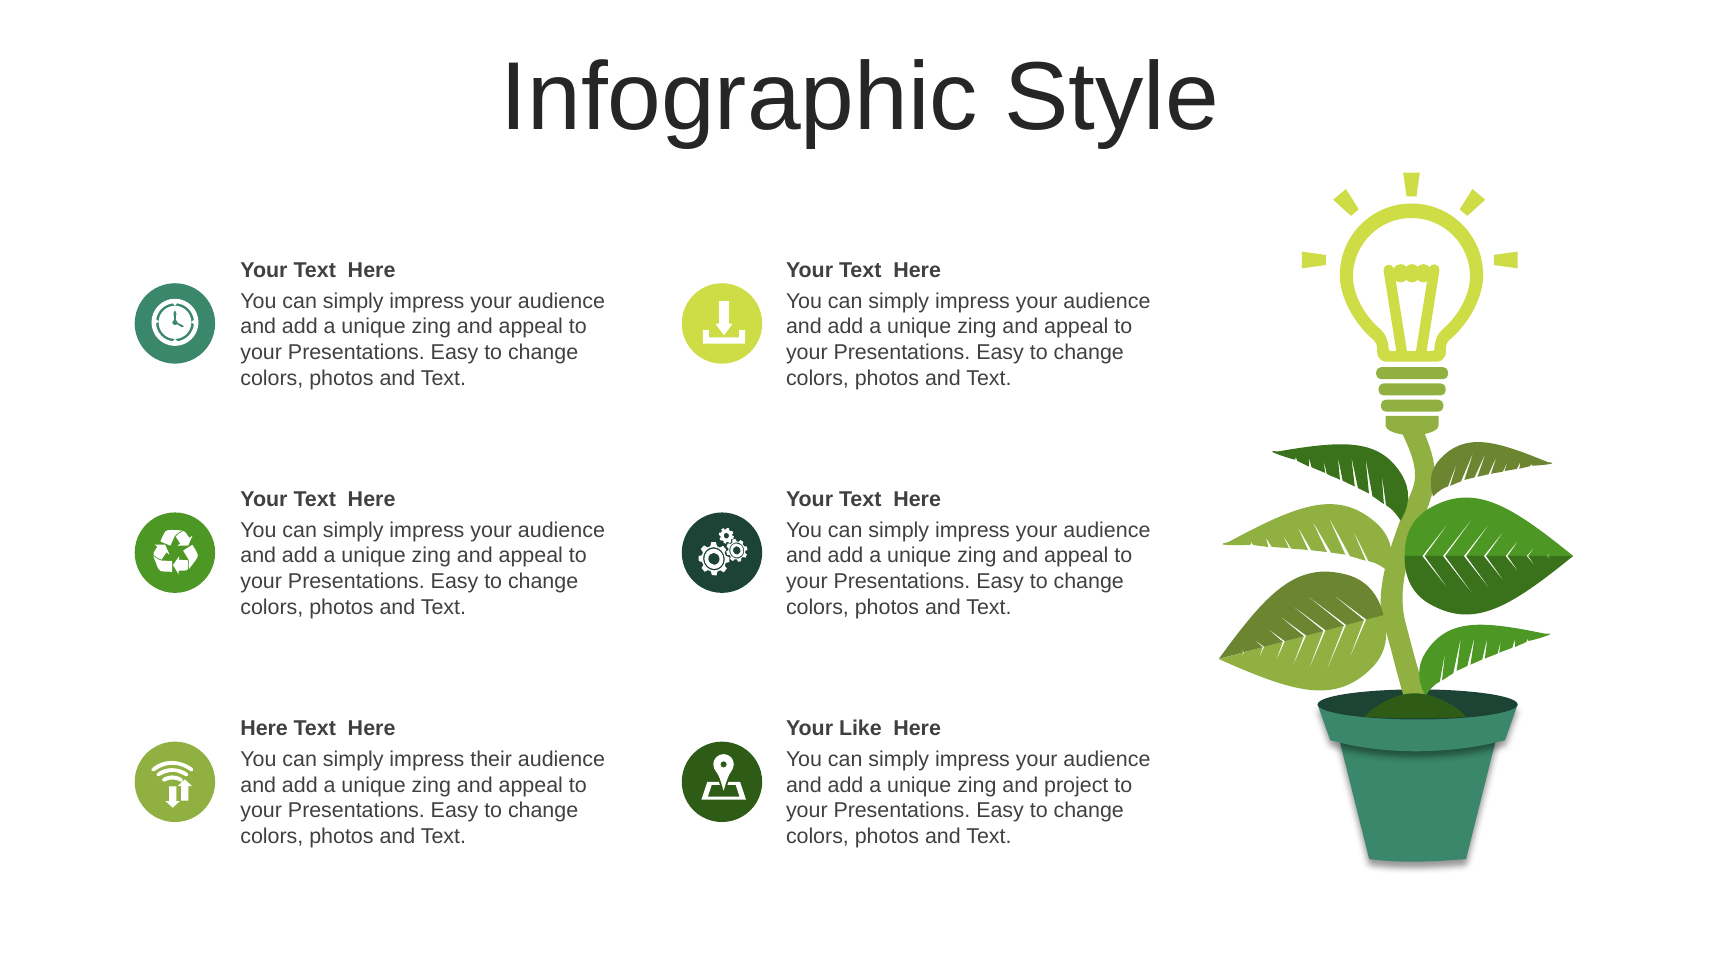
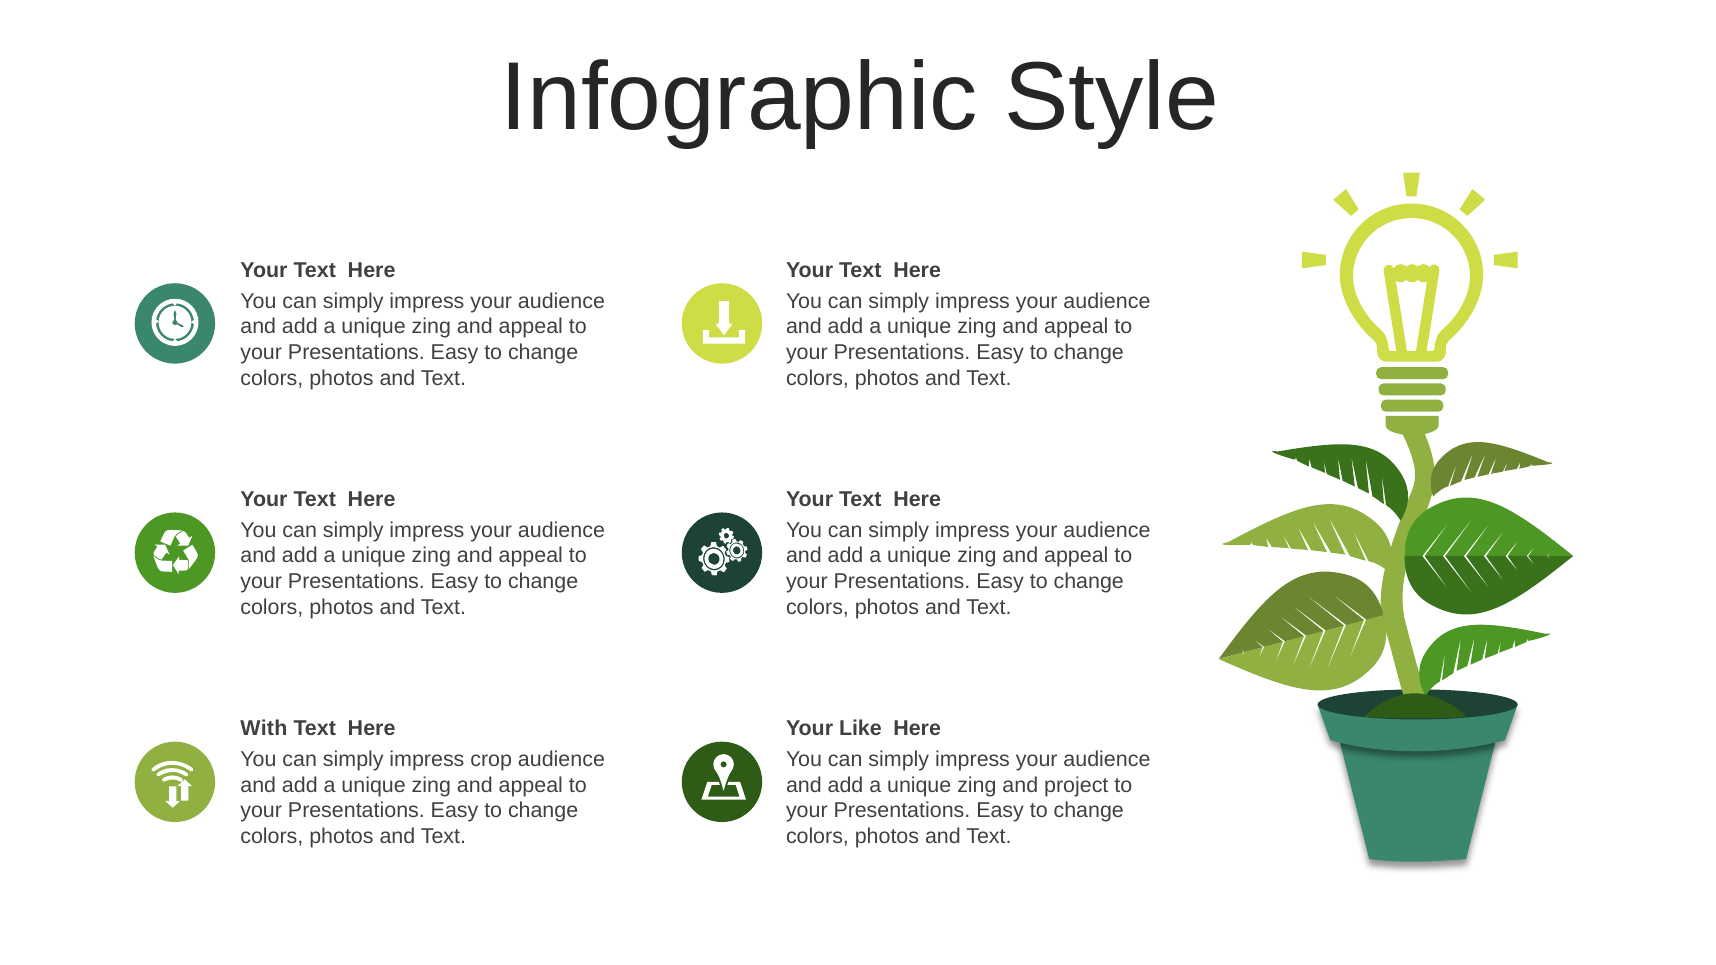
Here: Here -> With (264, 729)
their: their -> crop (491, 760)
